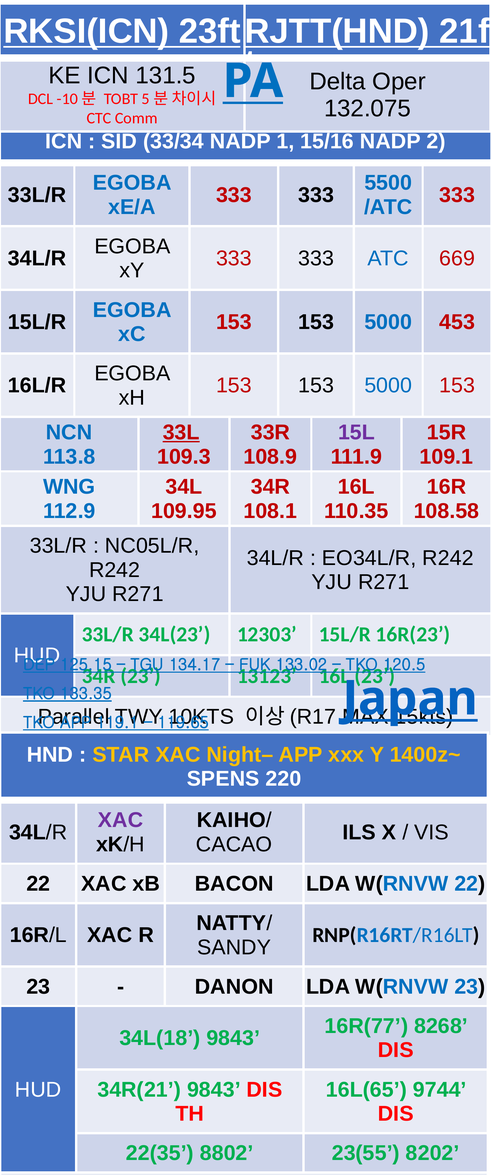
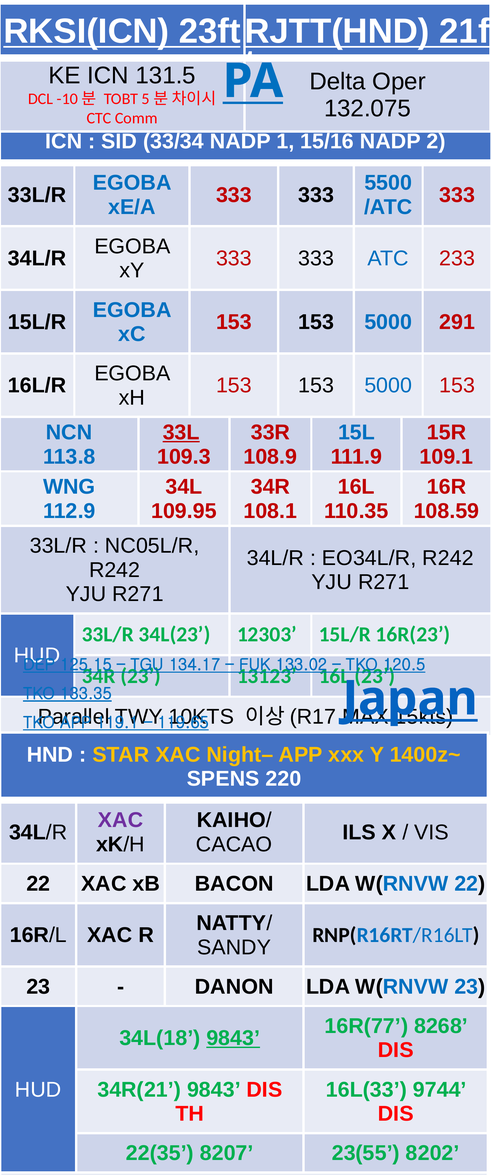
669: 669 -> 233 (457, 258)
453: 453 -> 291 (457, 322)
15L colour: purple -> blue (356, 432)
108.58: 108.58 -> 108.59 (446, 511)
9843 underline: none -> present (233, 1038)
16L(65: 16L(65 -> 16L(33 (366, 1089)
8802: 8802 -> 8207 (227, 1153)
